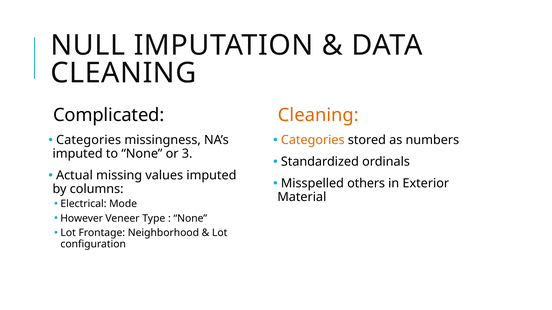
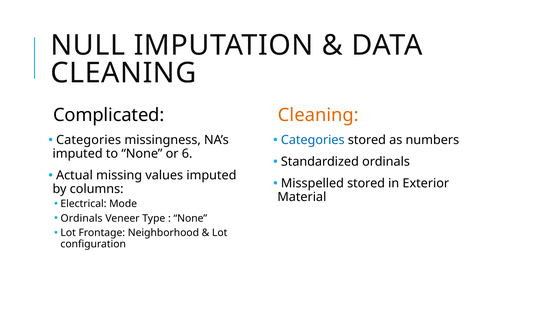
Categories colour: orange -> blue (313, 140)
3: 3 -> 6 (187, 154)
Misspelled others: others -> stored (366, 184)
However: However -> Ordinals (82, 219)
